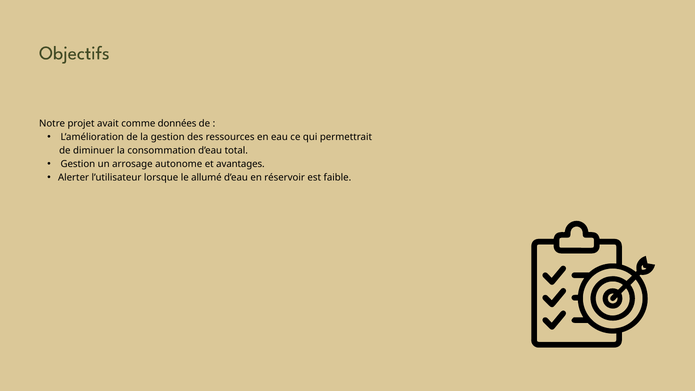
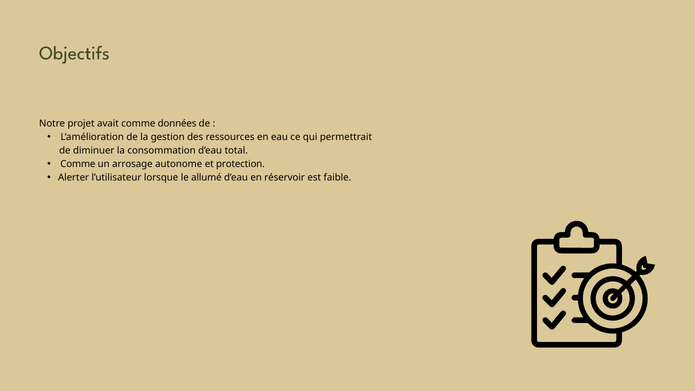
Gestion: Gestion -> Comme (78, 164)
avantages: avantages -> protection (240, 164)
